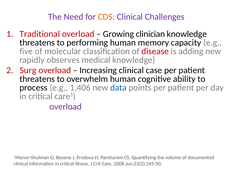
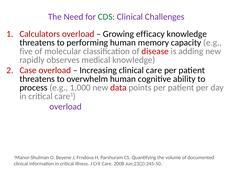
CDS colour: orange -> green (106, 17)
Traditional: Traditional -> Calculators (40, 34)
Growing clinician: clinician -> efficacy (150, 34)
Surg: Surg -> Case (28, 71)
clinical case: case -> care (154, 71)
1,406: 1,406 -> 1,000 (80, 88)
data colour: blue -> red (118, 88)
